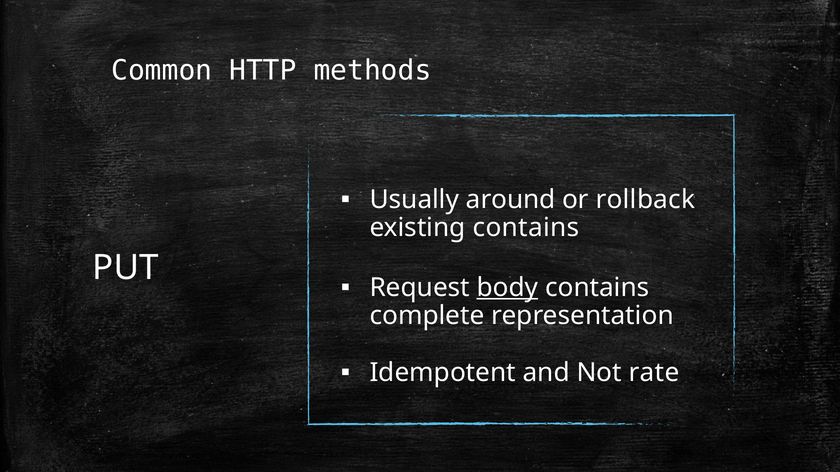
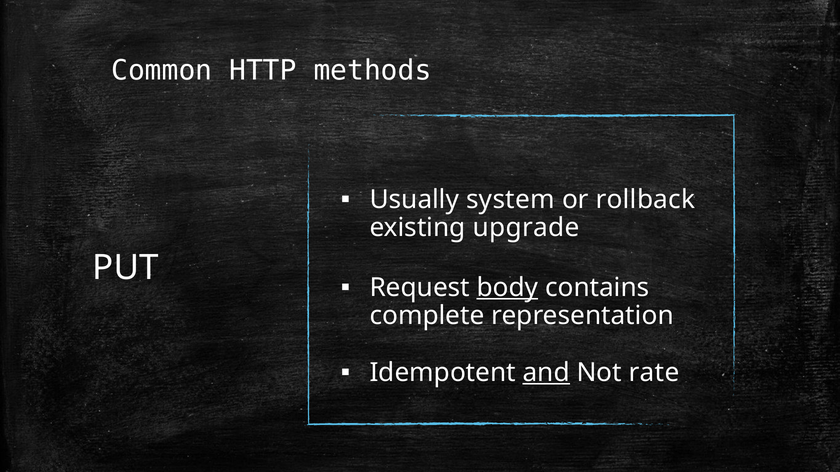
around: around -> system (510, 200)
existing contains: contains -> upgrade (526, 228)
and underline: none -> present (546, 373)
